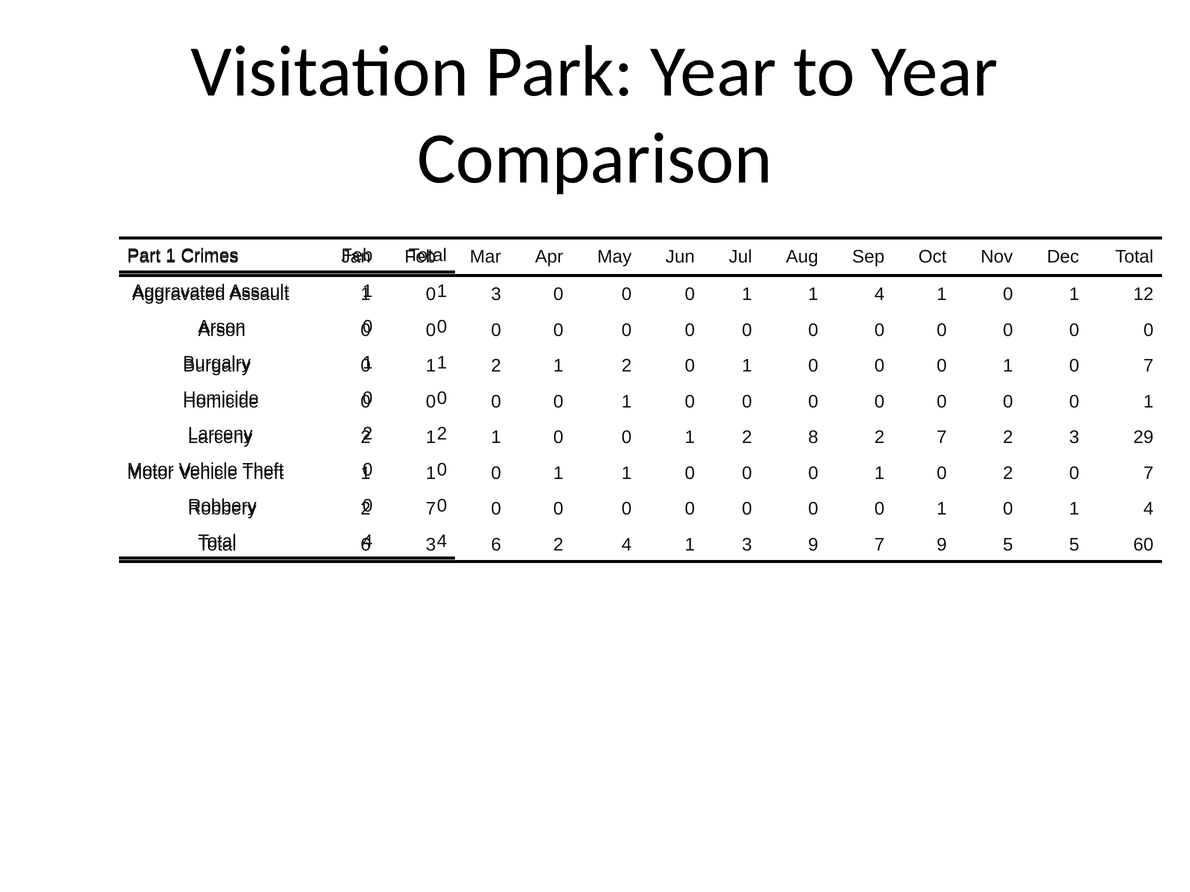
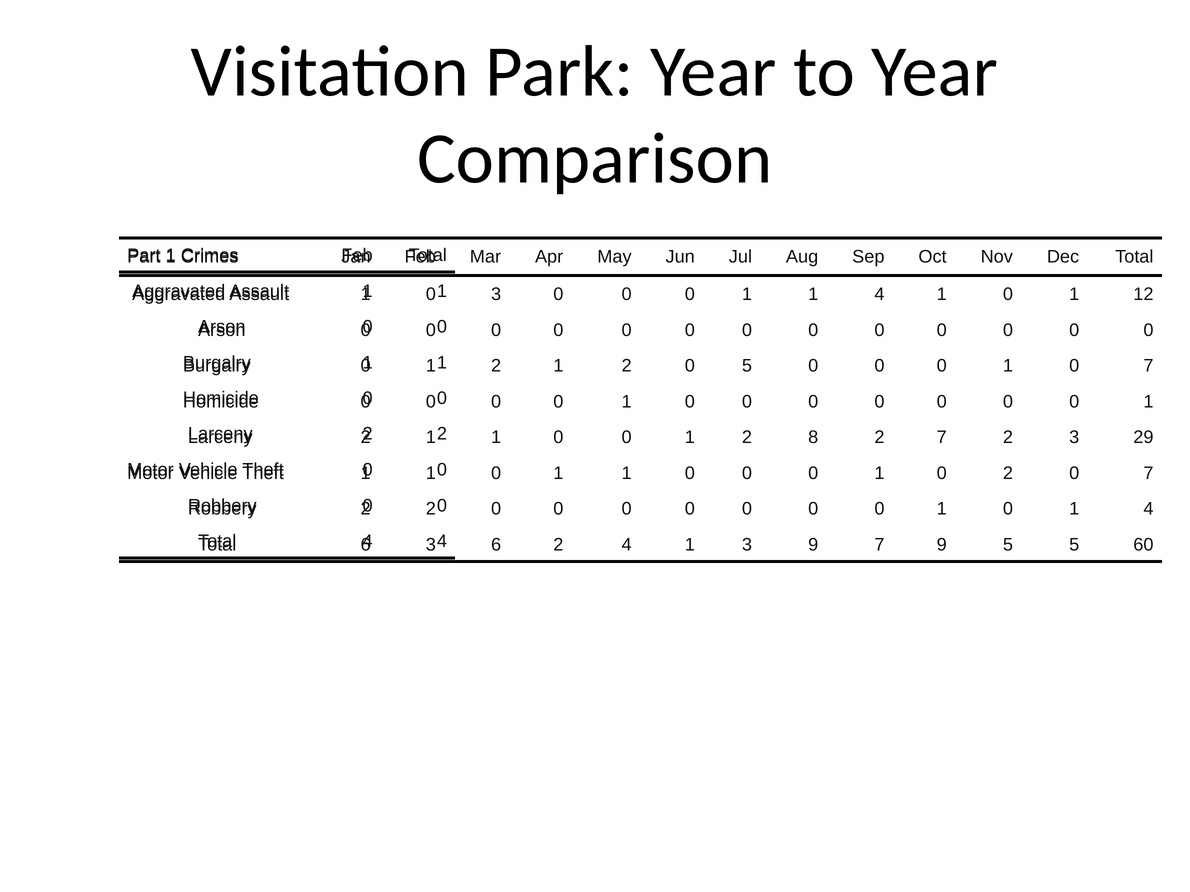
2 0 1: 1 -> 5 (747, 366)
7: 7 -> 2 (431, 509)
